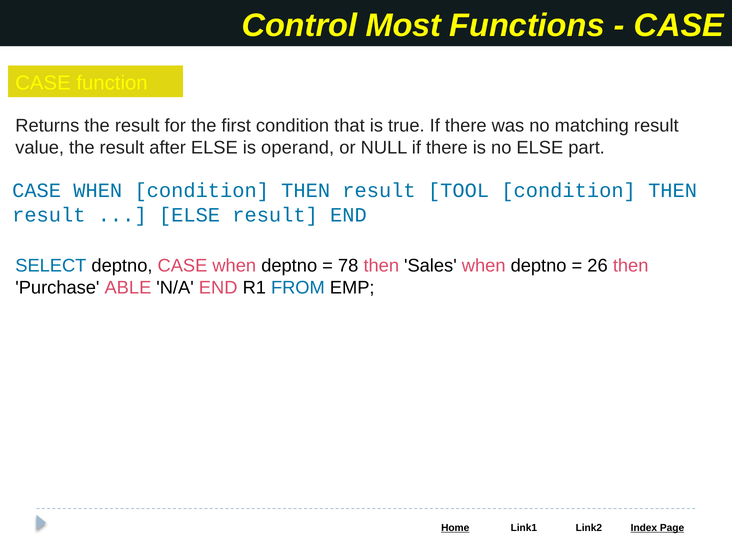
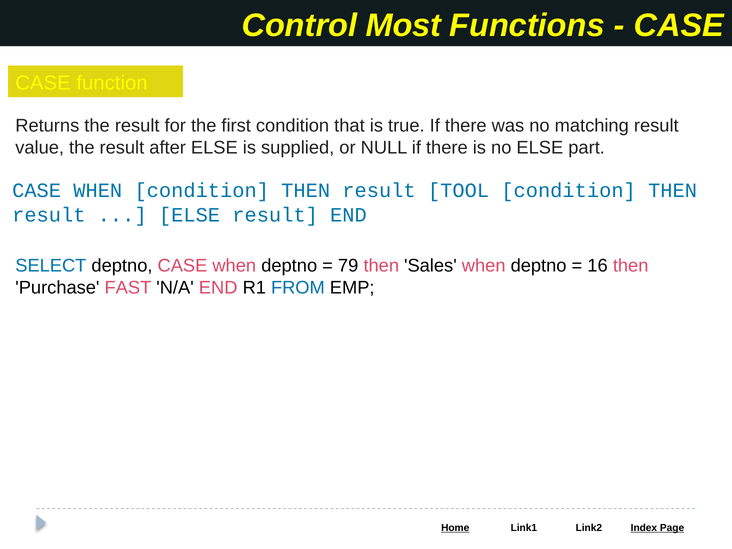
operand: operand -> supplied (298, 148)
78: 78 -> 79 (348, 266)
26: 26 -> 16 (598, 266)
ABLE: ABLE -> FAST (128, 288)
